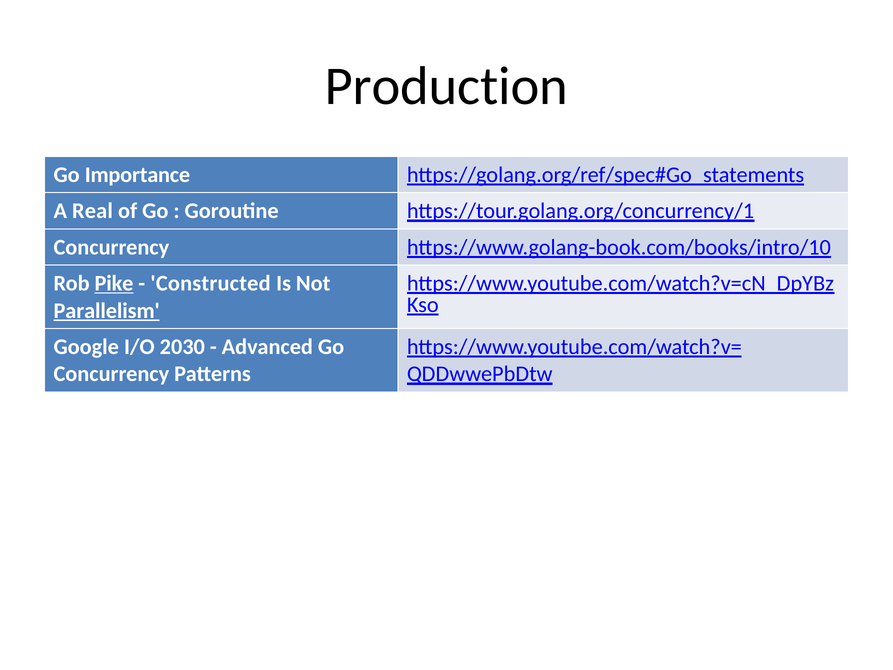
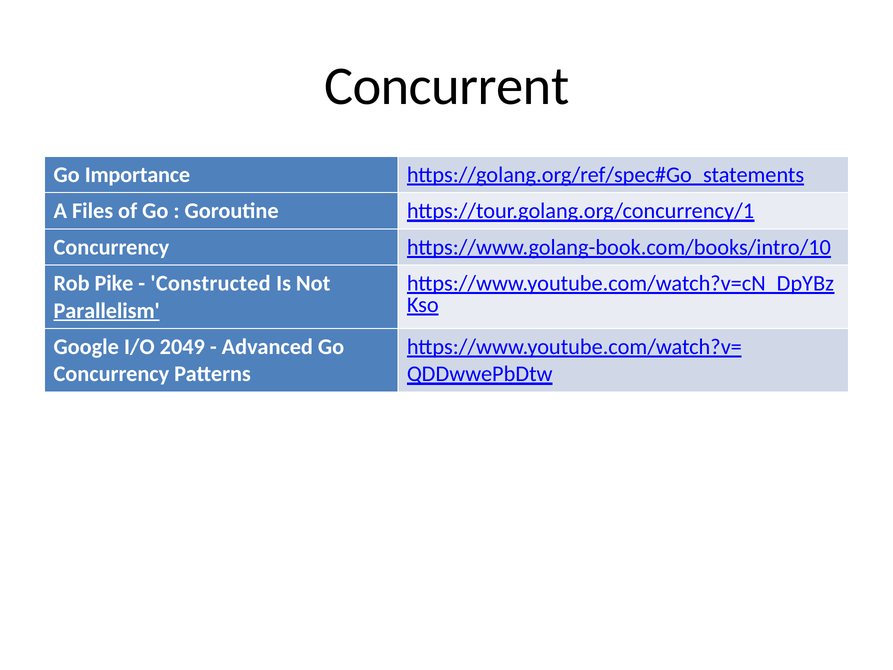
Production: Production -> Concurrent (447, 86)
Real: Real -> Files (93, 211)
Pike underline: present -> none (114, 283)
2030: 2030 -> 2049 (182, 347)
